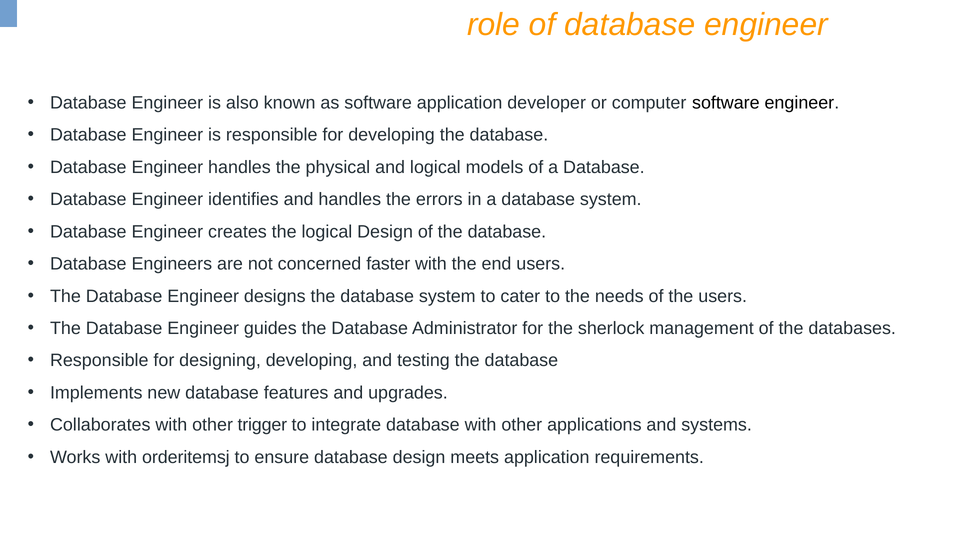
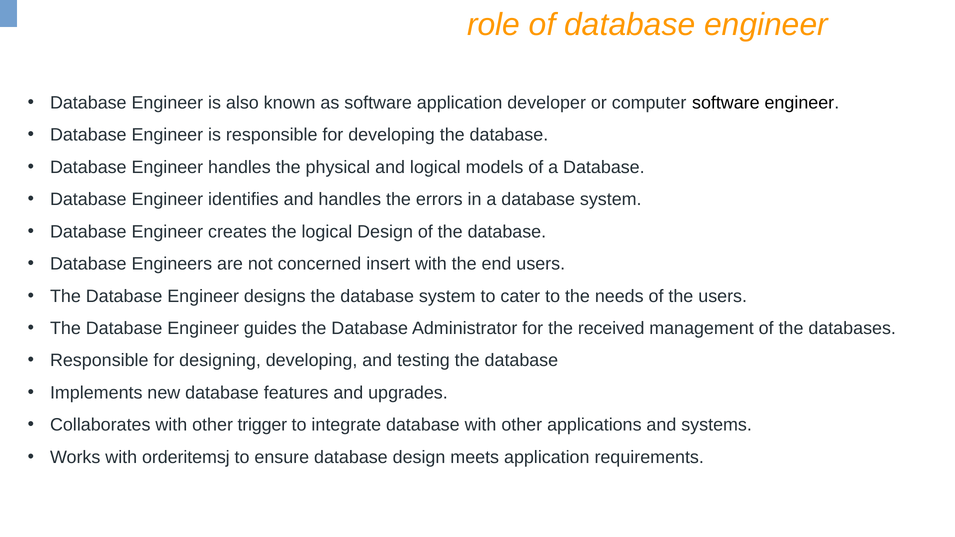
faster: faster -> insert (388, 264)
sherlock: sherlock -> received (611, 328)
